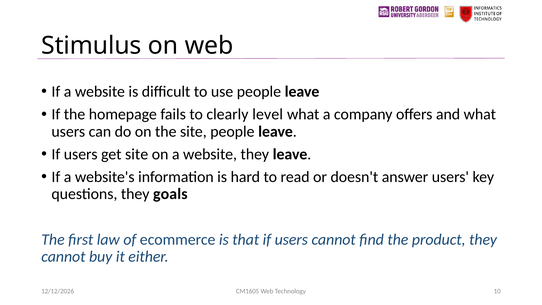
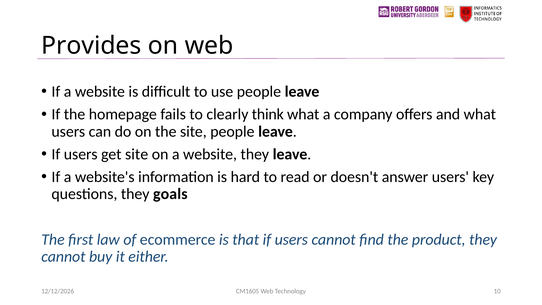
Stimulus: Stimulus -> Provides (91, 46)
level: level -> think (268, 114)
